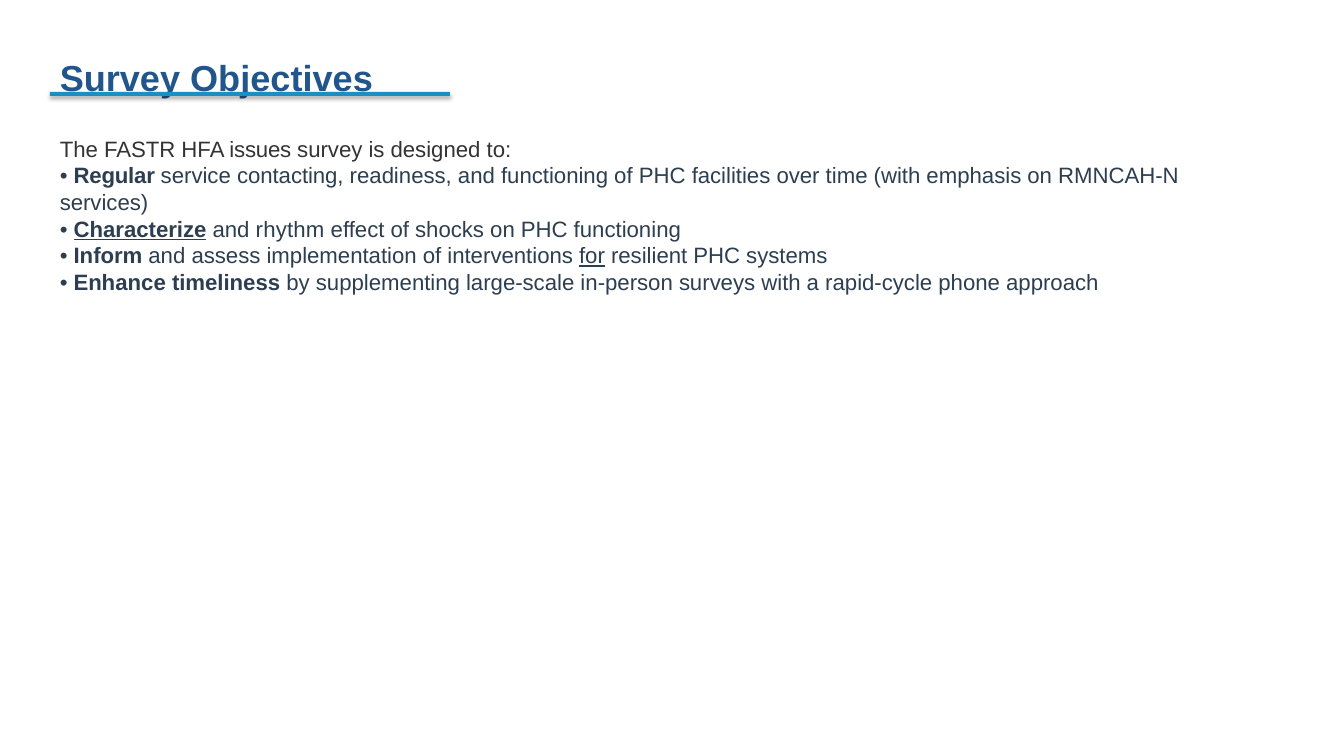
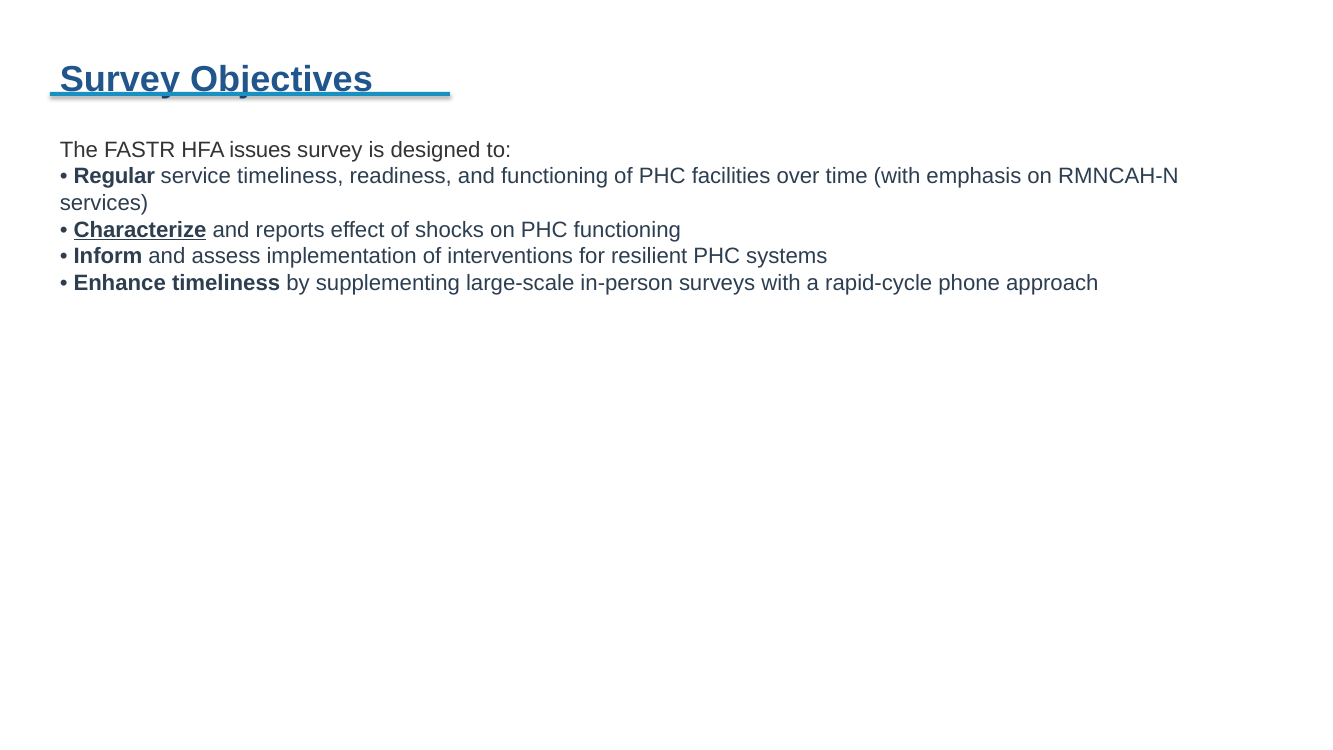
service contacting: contacting -> timeliness (290, 176)
rhythm: rhythm -> reports (290, 230)
for underline: present -> none (592, 256)
